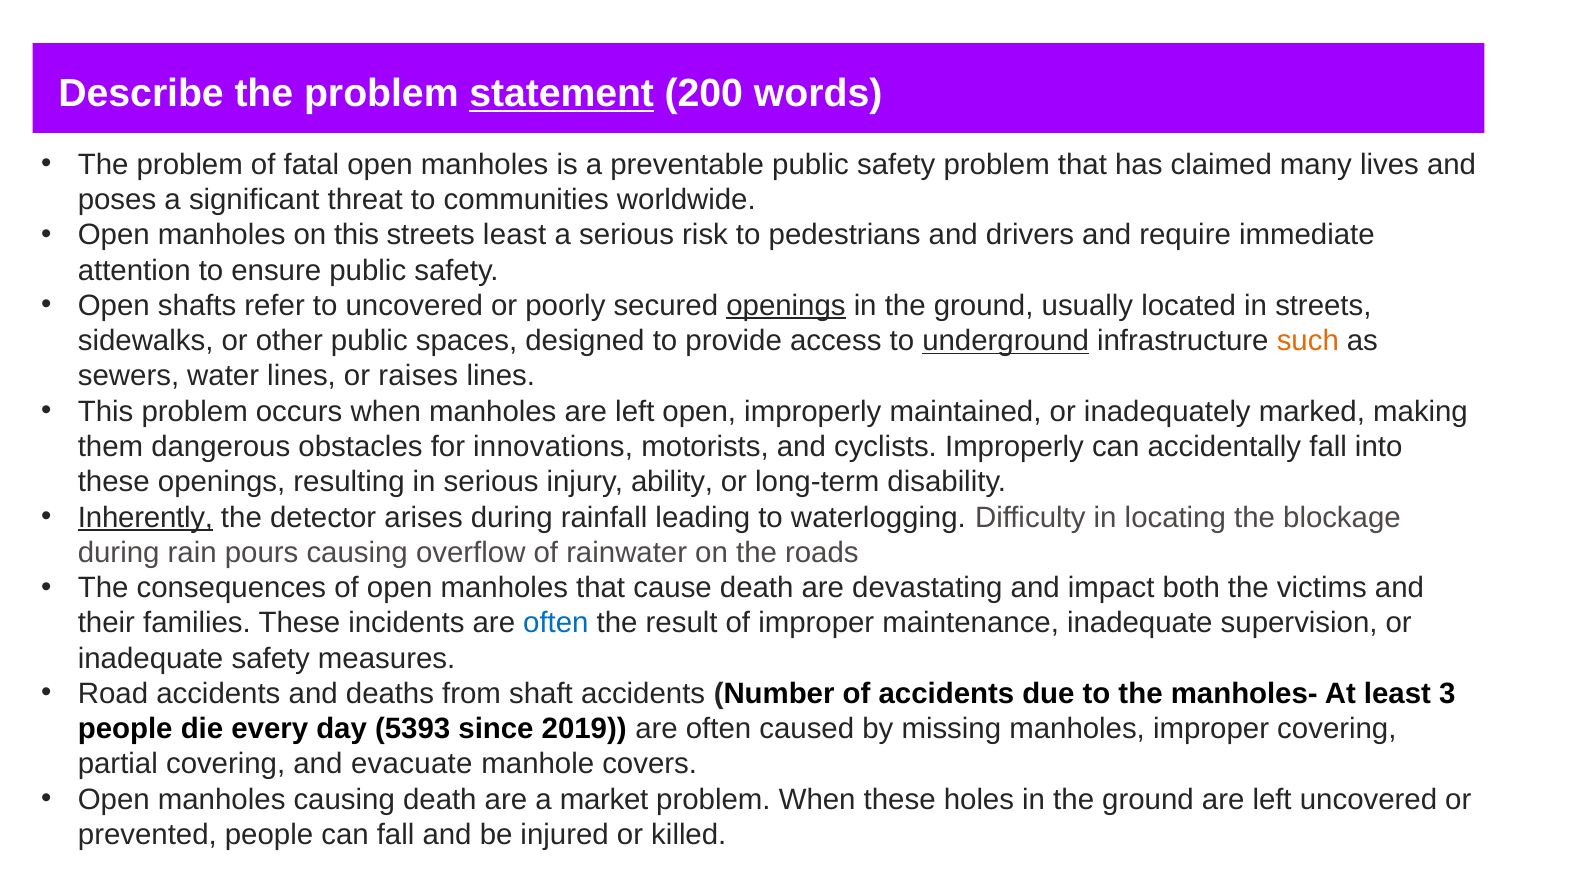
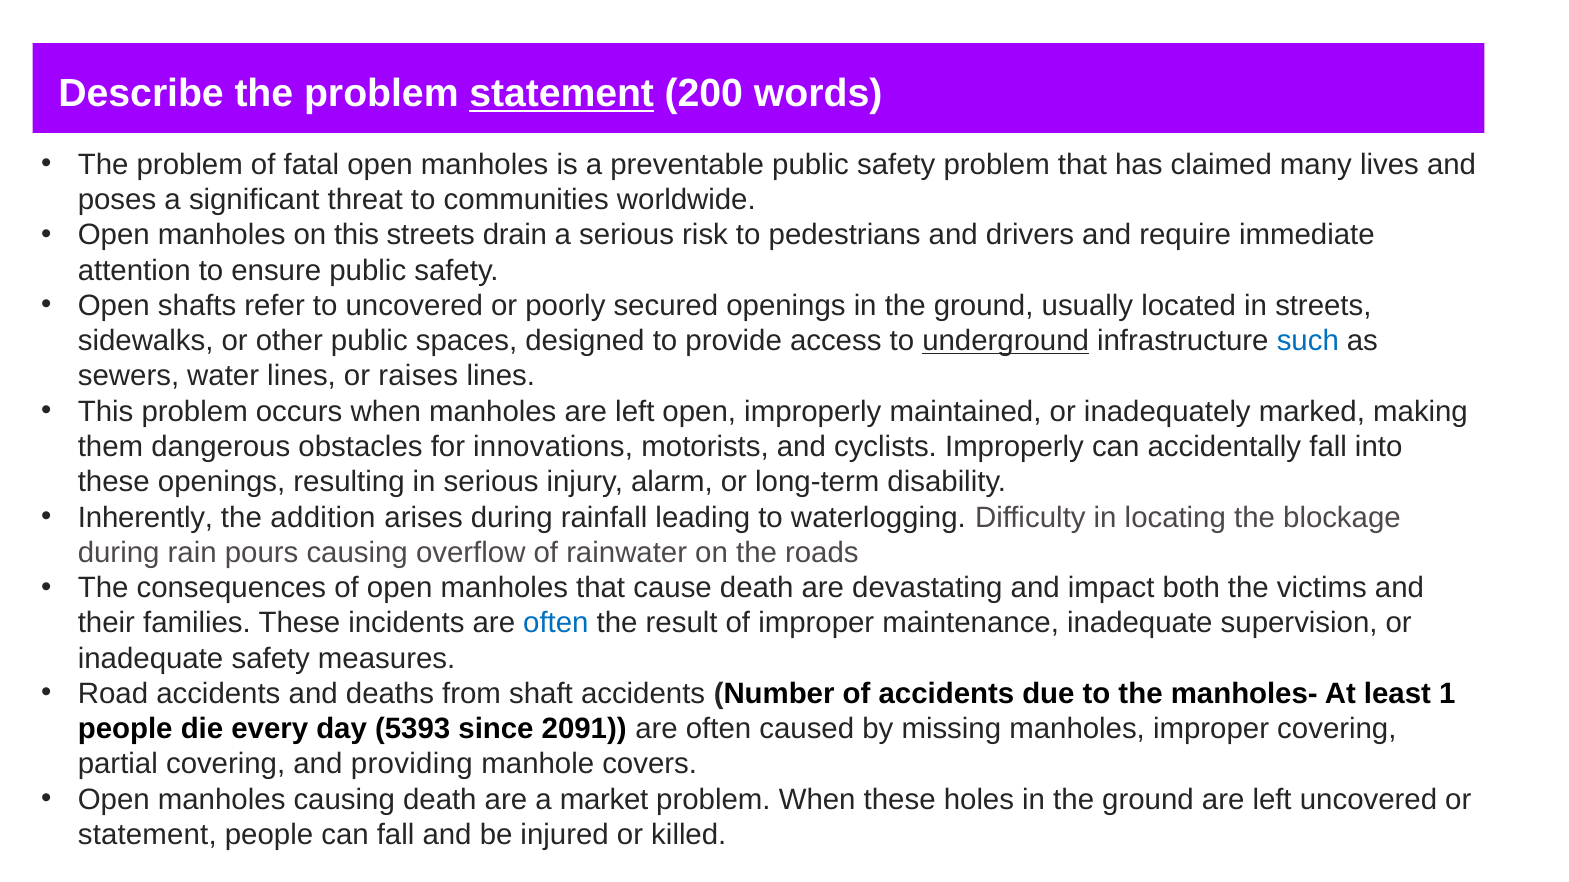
streets least: least -> drain (515, 235)
openings underline: present -> none (786, 306)
such colour: orange -> blue (1308, 341)
ability: ability -> alarm (672, 482)
Inherently underline: present -> none (145, 518)
detector: detector -> addition (323, 518)
3: 3 -> 1 (1447, 694)
2019: 2019 -> 2091 (584, 729)
evacuate: evacuate -> providing (412, 765)
prevented: prevented -> statement (147, 835)
